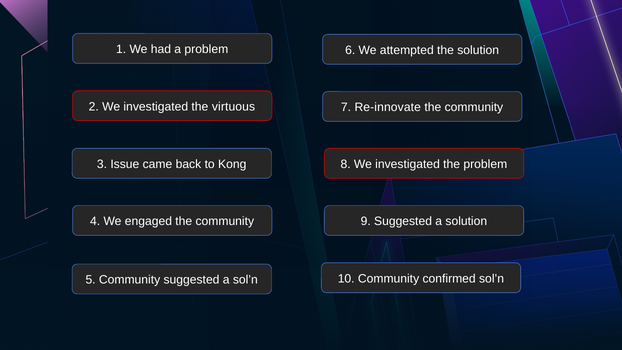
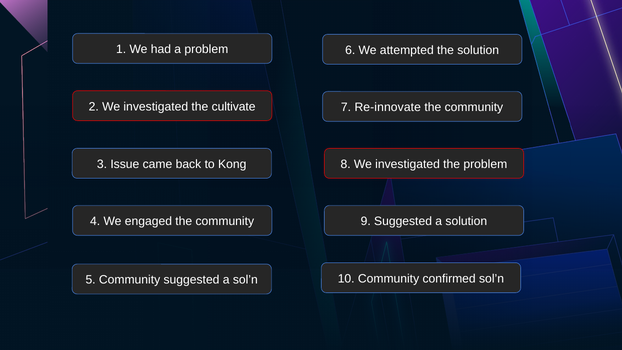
virtuous: virtuous -> cultivate (234, 106)
